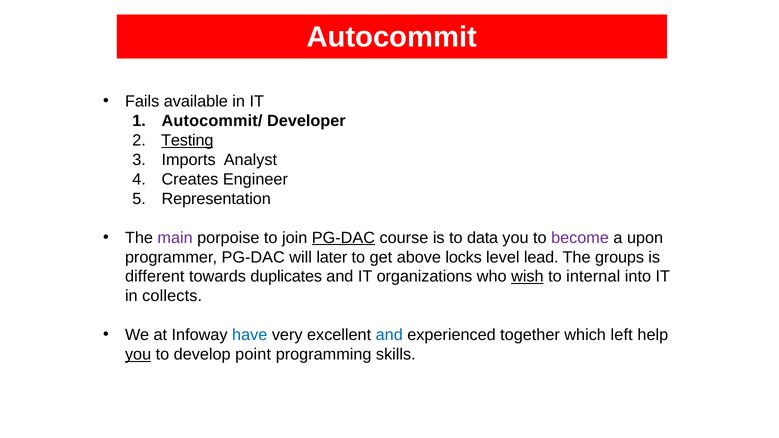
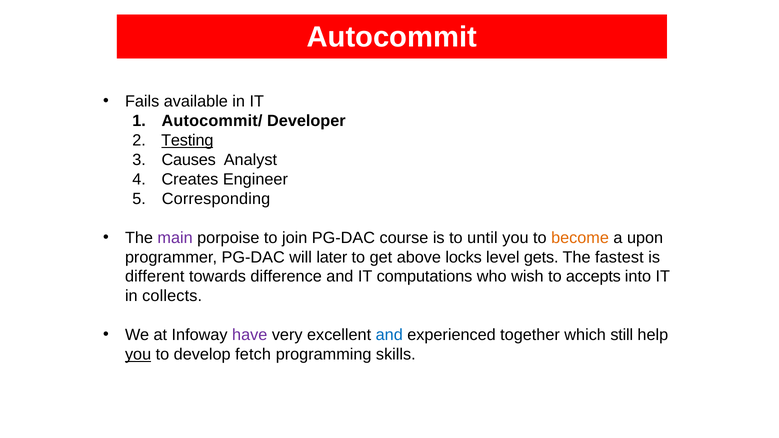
Imports: Imports -> Causes (189, 160)
Representation: Representation -> Corresponding (216, 199)
PG-DAC underline: present -> none (343, 238)
data: data -> until (482, 238)
become colour: purple -> orange (580, 238)
lead: lead -> gets (541, 257)
groups: groups -> fastest (619, 257)
duplicates: duplicates -> difference (286, 277)
organizations: organizations -> computations (424, 277)
wish underline: present -> none (527, 277)
internal: internal -> accepts (593, 277)
have colour: blue -> purple (250, 335)
left: left -> still (622, 335)
point: point -> fetch (253, 355)
